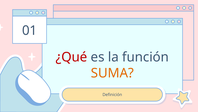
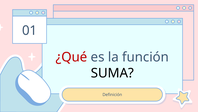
SUMA colour: orange -> black (112, 73)
